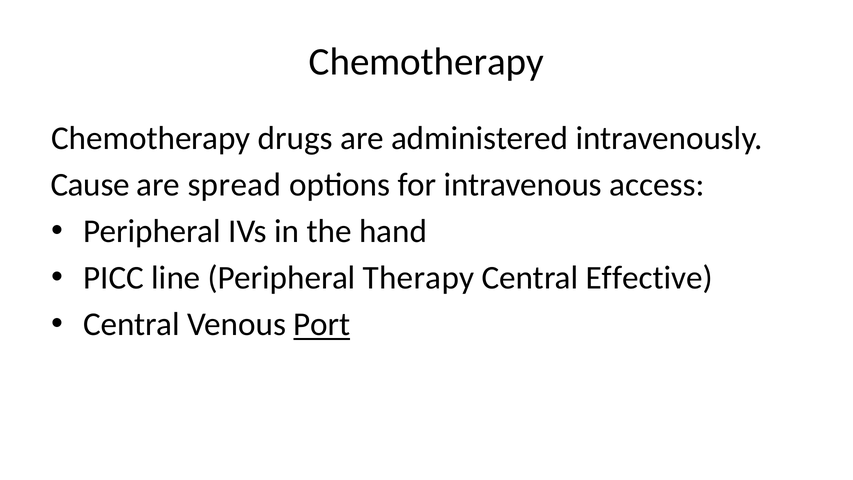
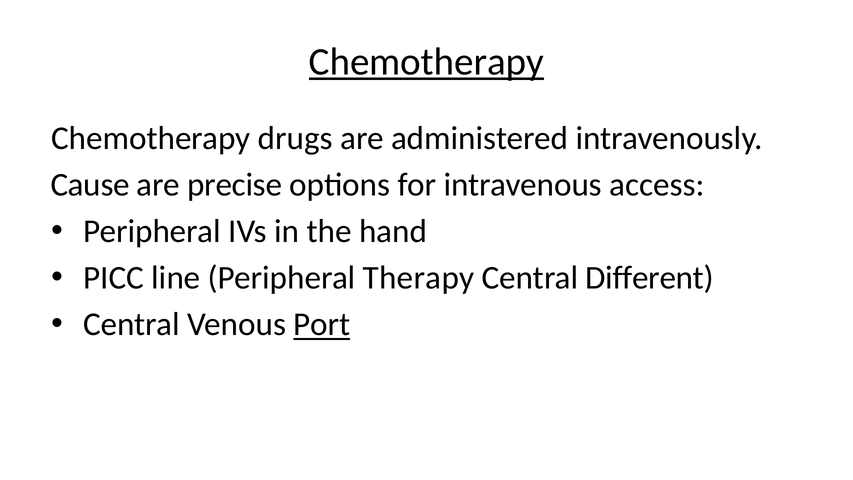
Chemotherapy underline: none -> present (426, 62)
spread: spread -> precise (235, 185)
Effective: Effective -> Different (649, 278)
